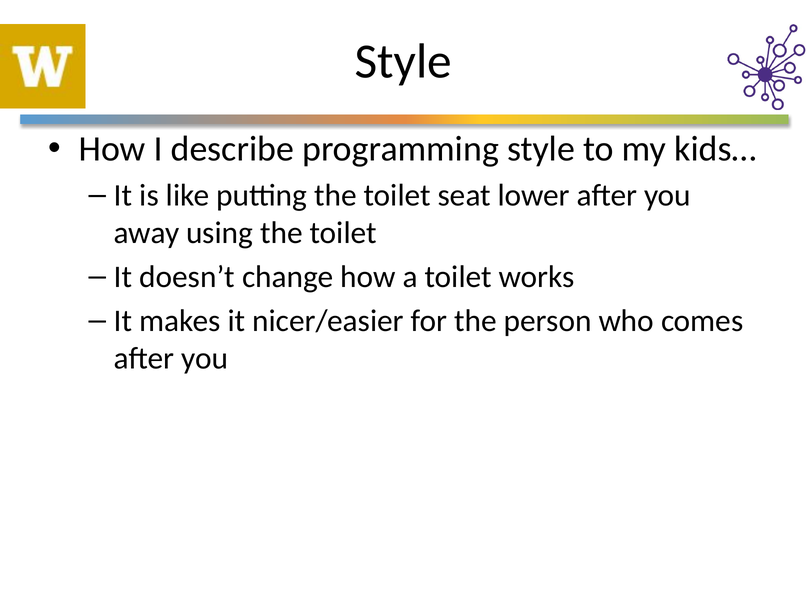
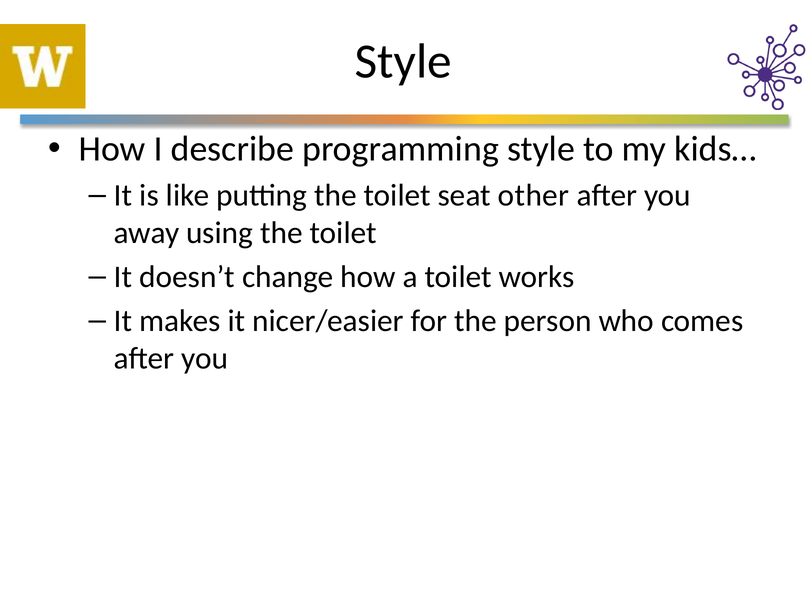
lower: lower -> other (534, 195)
